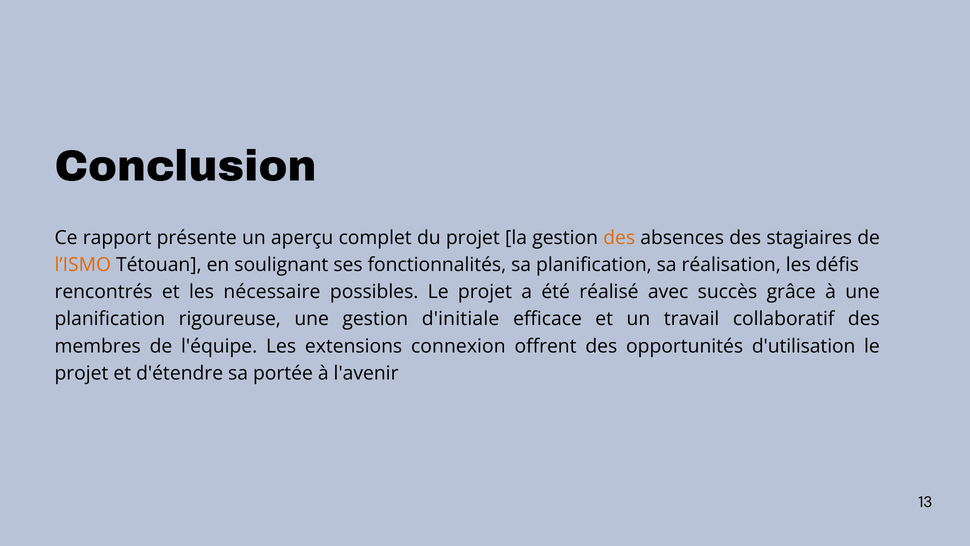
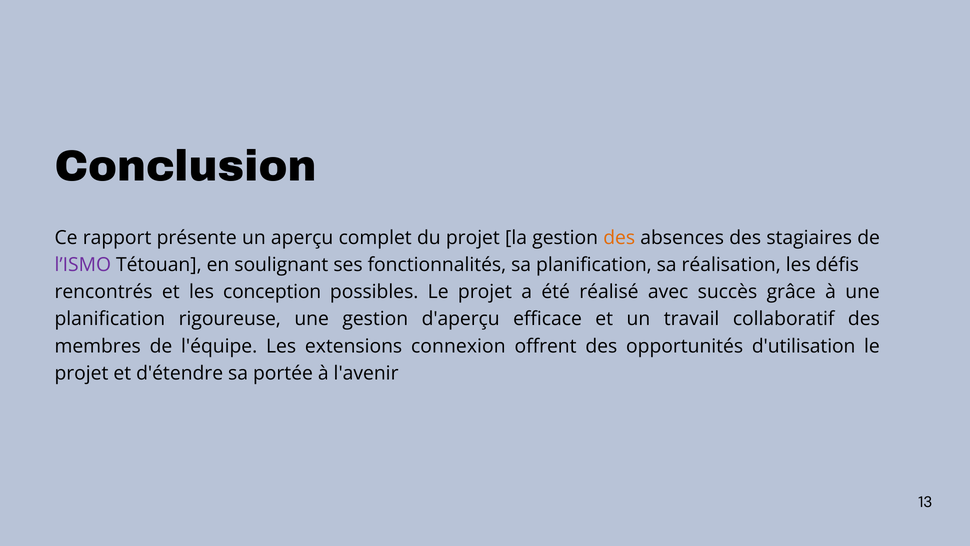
l’ISMO colour: orange -> purple (83, 265)
nécessaire: nécessaire -> conception (272, 292)
d'initiale: d'initiale -> d'aperçu (461, 319)
